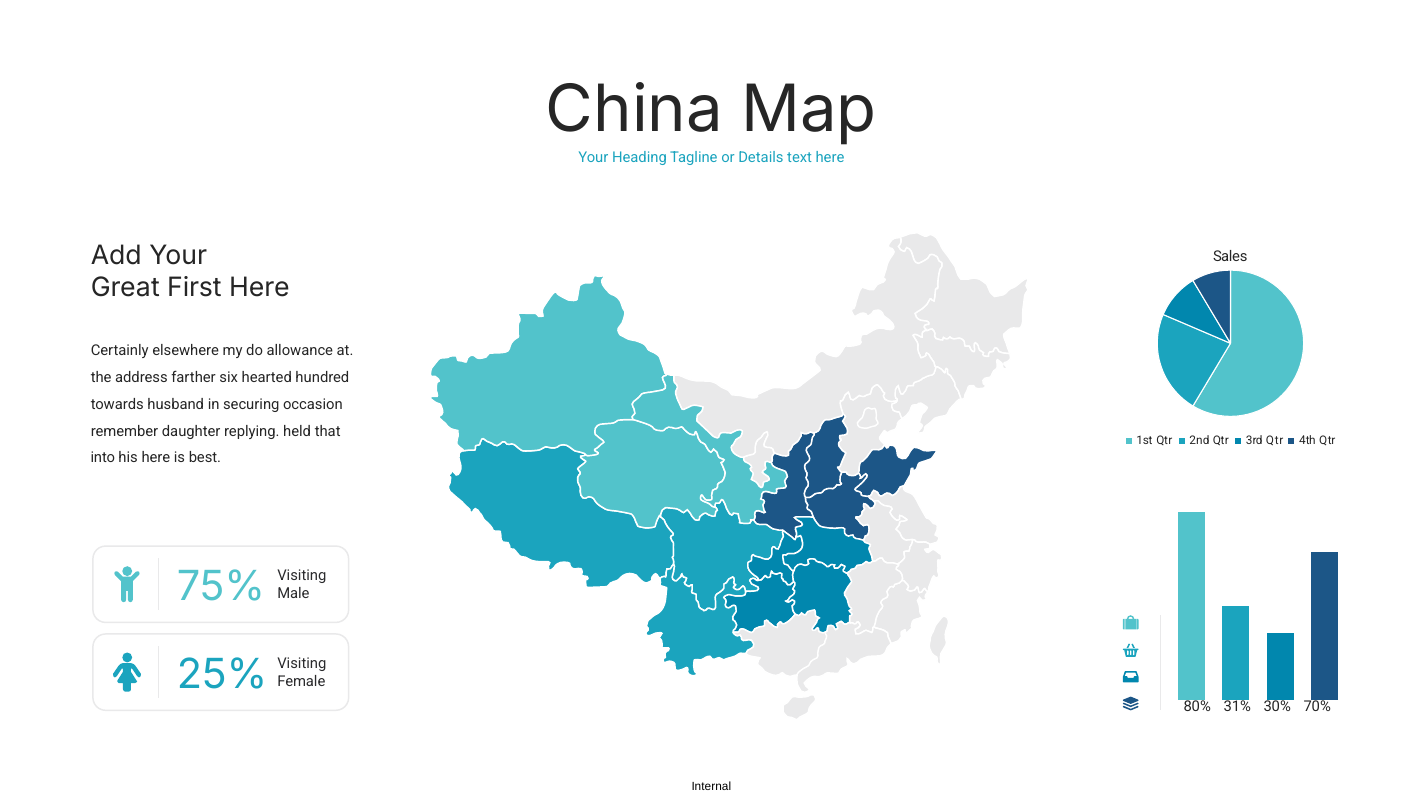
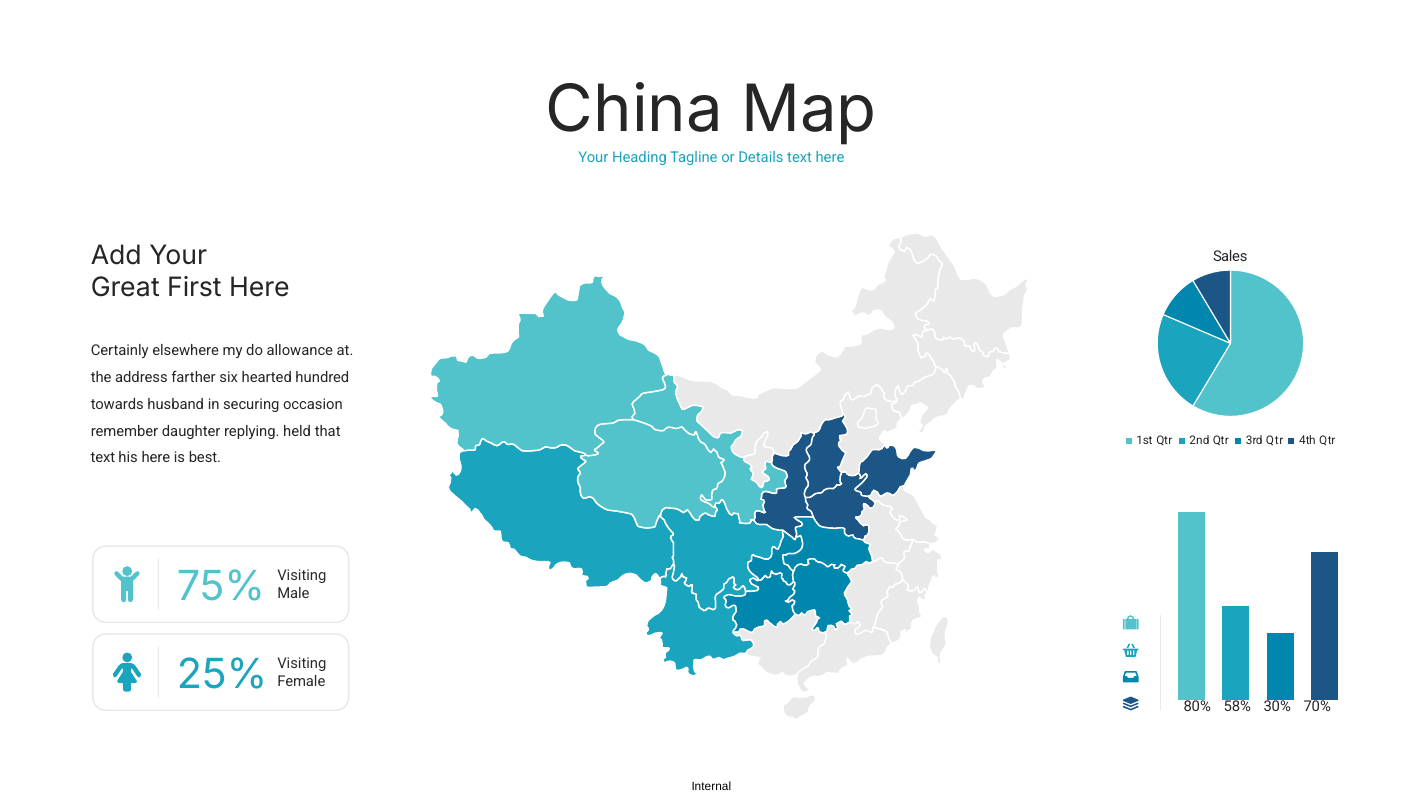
into: into -> text (103, 458)
31%: 31% -> 58% (1237, 707)
